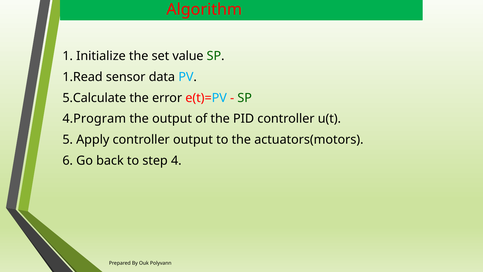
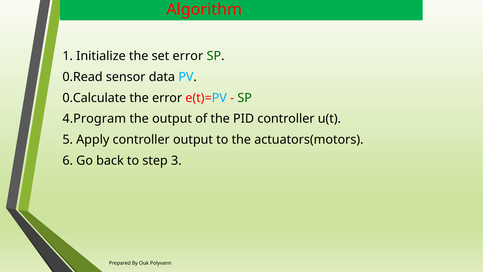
set value: value -> error (188, 56)
1.Read: 1.Read -> 0.Read (83, 77)
5.Calculate: 5.Calculate -> 0.Calculate (94, 98)
4: 4 -> 3 (176, 161)
